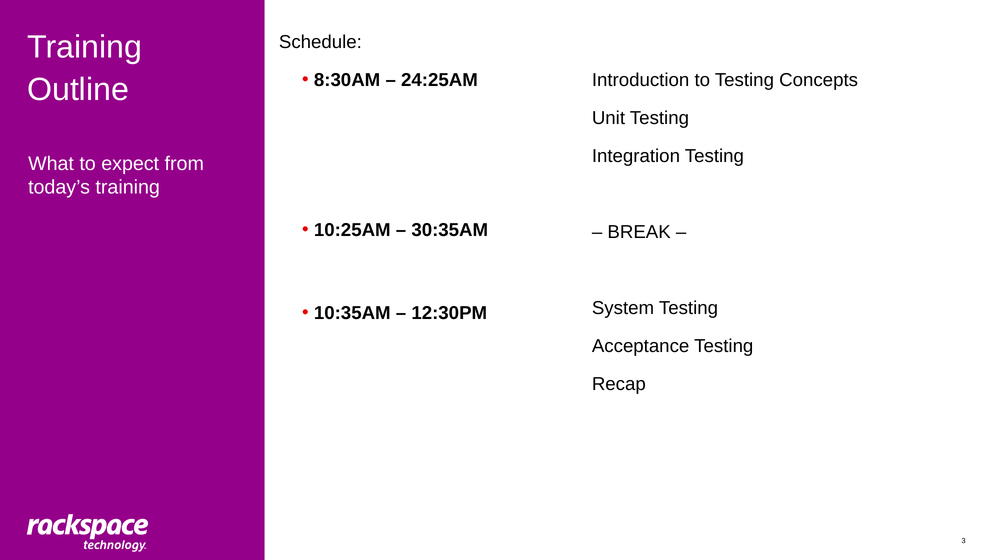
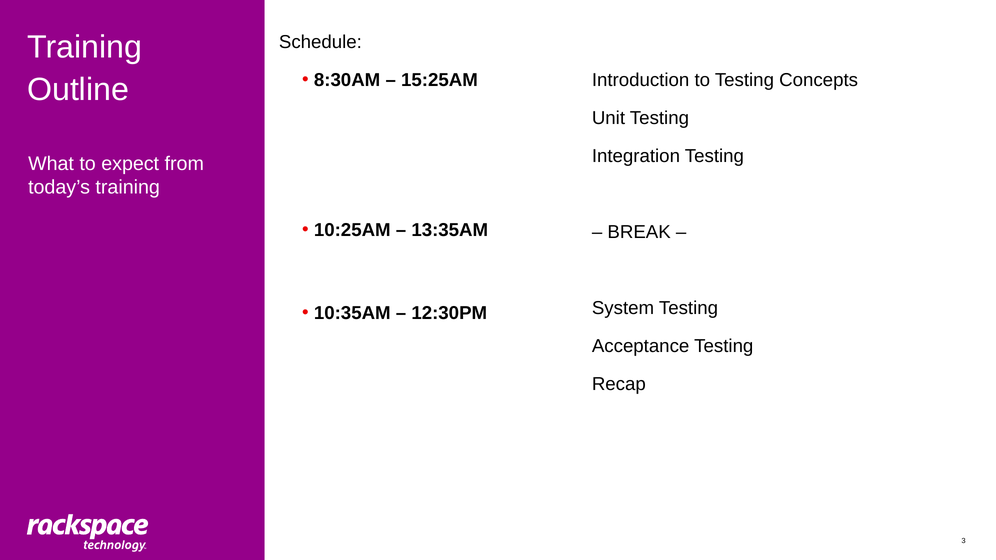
24:25AM: 24:25AM -> 15:25AM (439, 80)
30:35AM: 30:35AM -> 13:35AM (450, 230)
